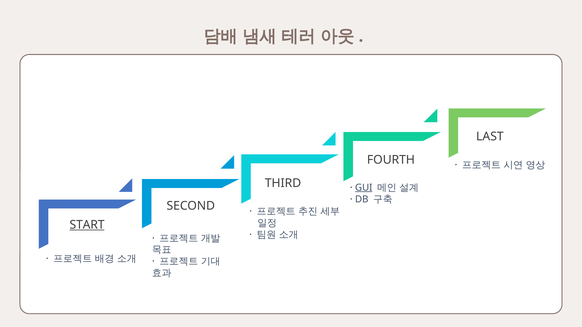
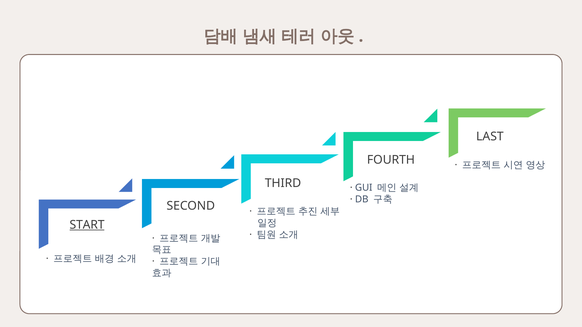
GUI underline: present -> none (364, 188)
